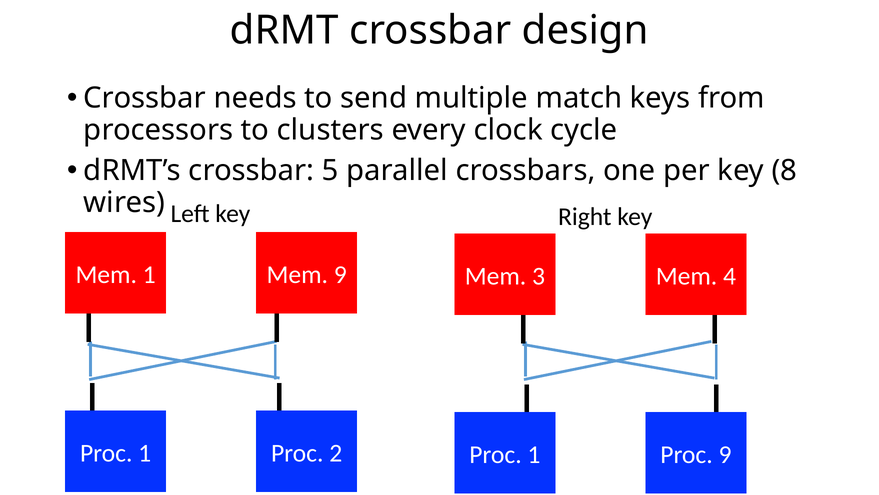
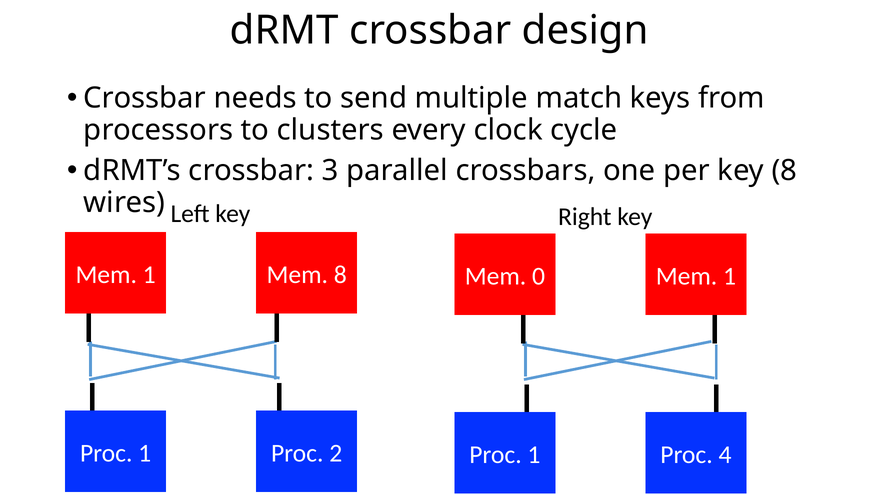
5: 5 -> 3 (330, 171)
Mem 9: 9 -> 8 (340, 274)
3: 3 -> 0 (538, 276)
4: 4 -> 1 (730, 276)
Proc 9: 9 -> 4 (725, 454)
